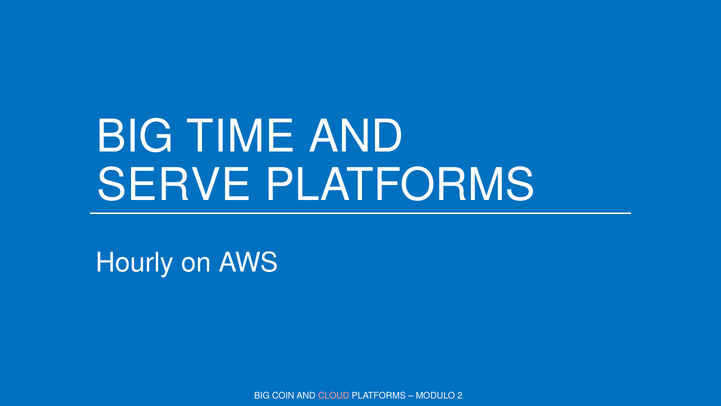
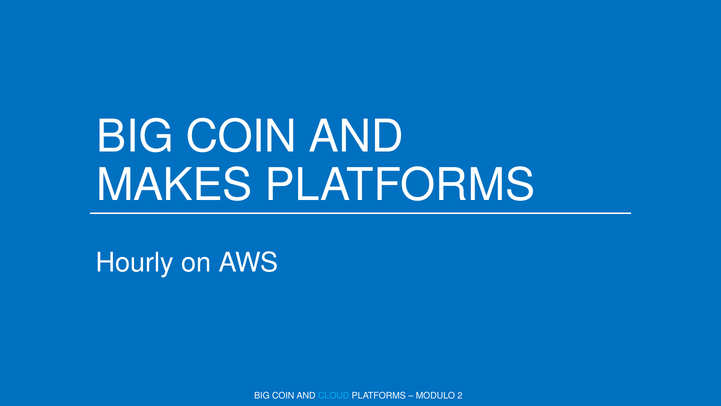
TIME: TIME -> COIN (241, 137)
SERVE: SERVE -> MAKES (174, 185)
CLOUD colour: pink -> light blue (334, 395)
